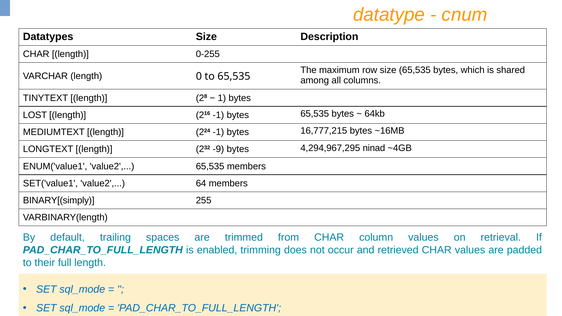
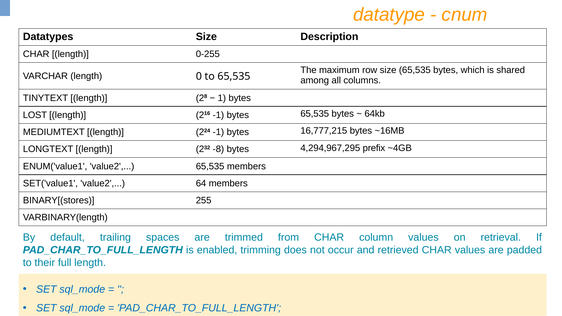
-9: -9 -> -8 (218, 149)
ninad: ninad -> prefix (374, 148)
BINARY[(simply: BINARY[(simply -> BINARY[(stores (59, 201)
